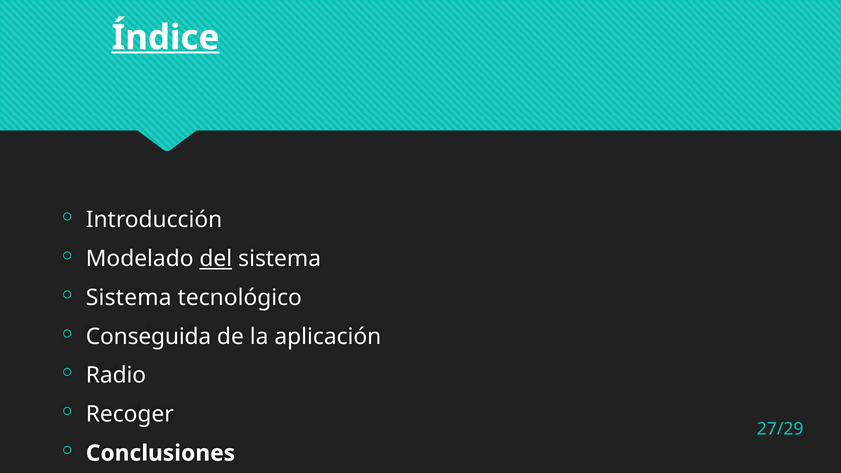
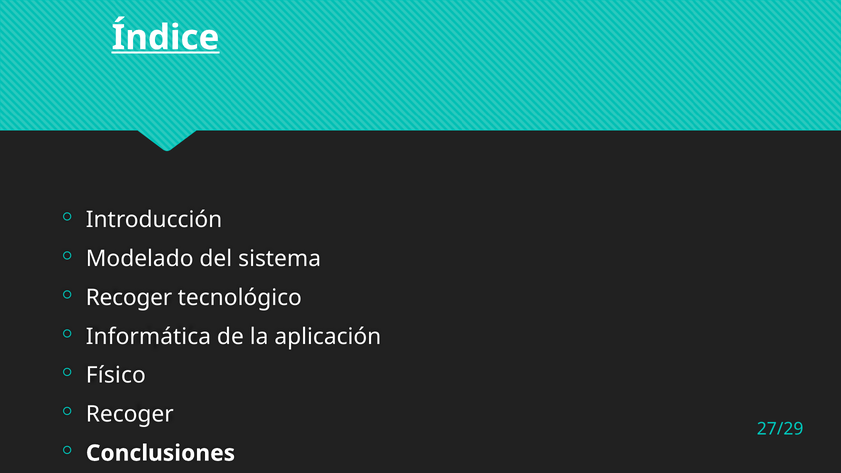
del underline: present -> none (216, 259)
Sistema: Sistema -> Recoger (129, 298)
Conseguida: Conseguida -> Informática (148, 337)
Radio: Radio -> Físico (116, 375)
